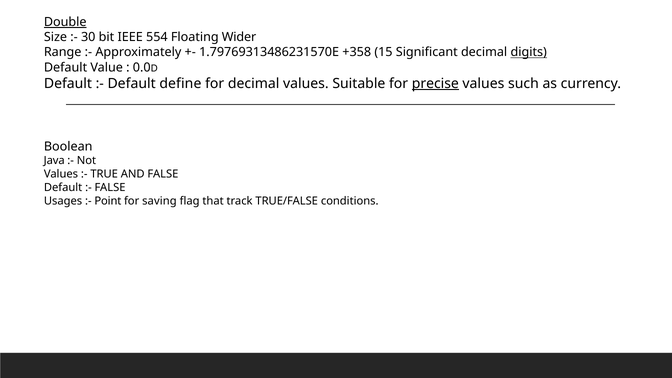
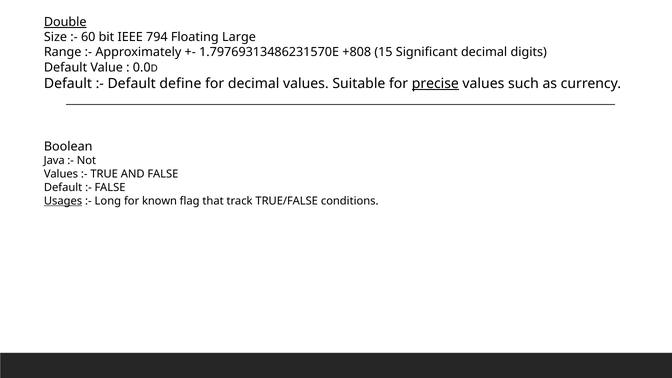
30: 30 -> 60 (88, 37)
554: 554 -> 794 (157, 37)
Wider: Wider -> Large (239, 37)
+358: +358 -> +808 (357, 52)
digits underline: present -> none (529, 52)
Usages underline: none -> present (63, 201)
Point: Point -> Long (108, 201)
saving: saving -> known (160, 201)
